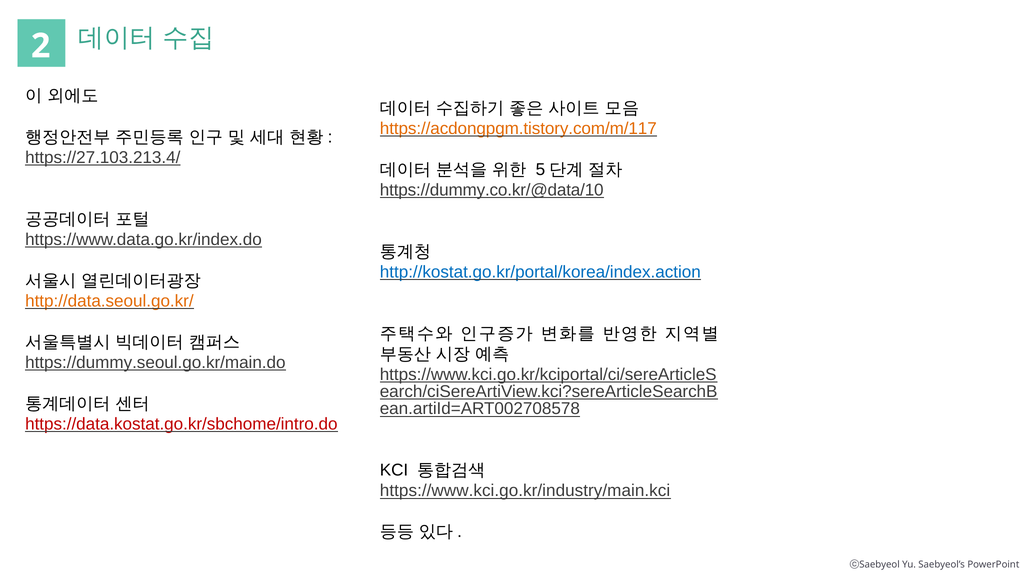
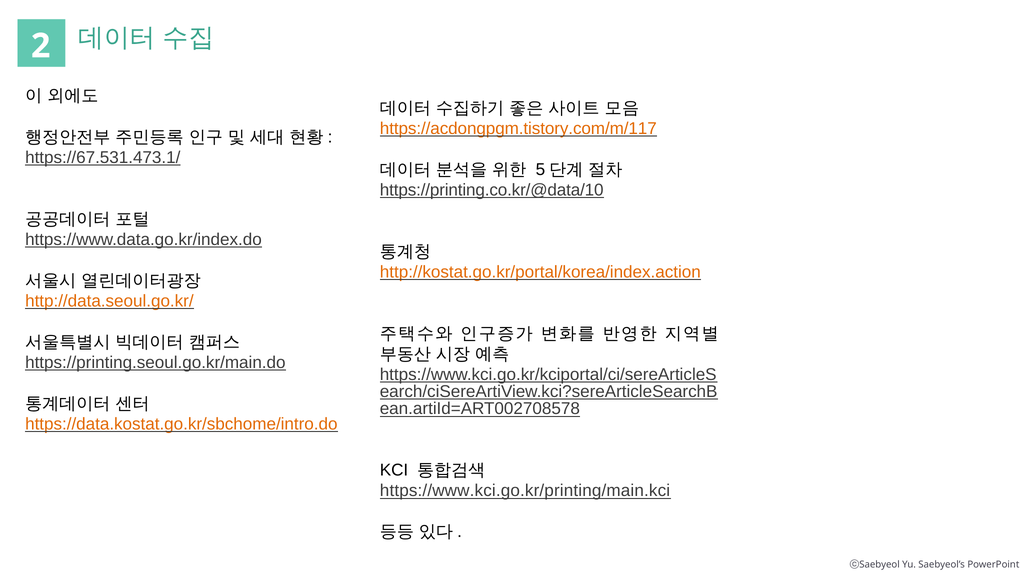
https://27.103.213.4/: https://27.103.213.4/ -> https://67.531.473.1/ (103, 157)
https://dummy.co.kr/@data/10: https://dummy.co.kr/@data/10 -> https://printing.co.kr/@data/10 (492, 190)
http://kostat.go.kr/portal/korea/index.action colour: blue -> orange (540, 272)
https://dummy.seoul.go.kr/main.do: https://dummy.seoul.go.kr/main.do -> https://printing.seoul.go.kr/main.do (155, 363)
https://data.kostat.go.kr/sbchome/intro.do colour: red -> orange (181, 424)
https://www.kci.go.kr/industry/main.kci: https://www.kci.go.kr/industry/main.kci -> https://www.kci.go.kr/printing/main.kci (525, 491)
